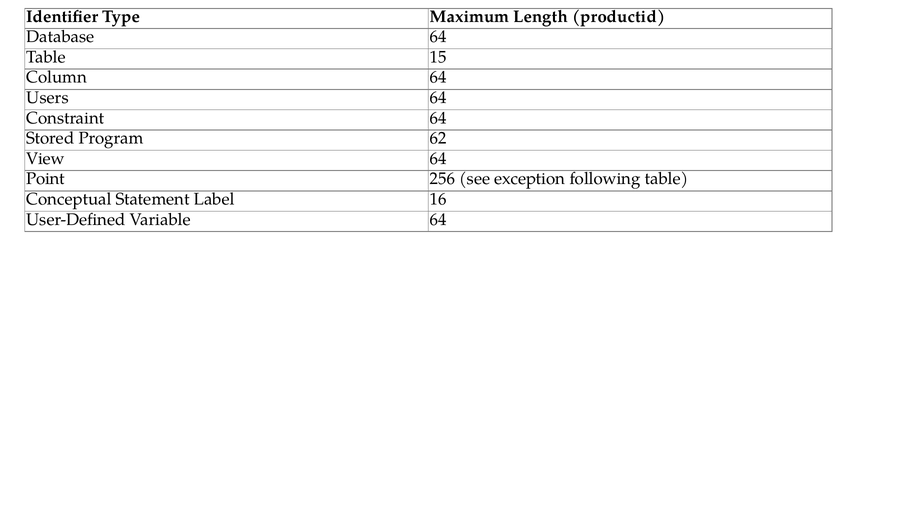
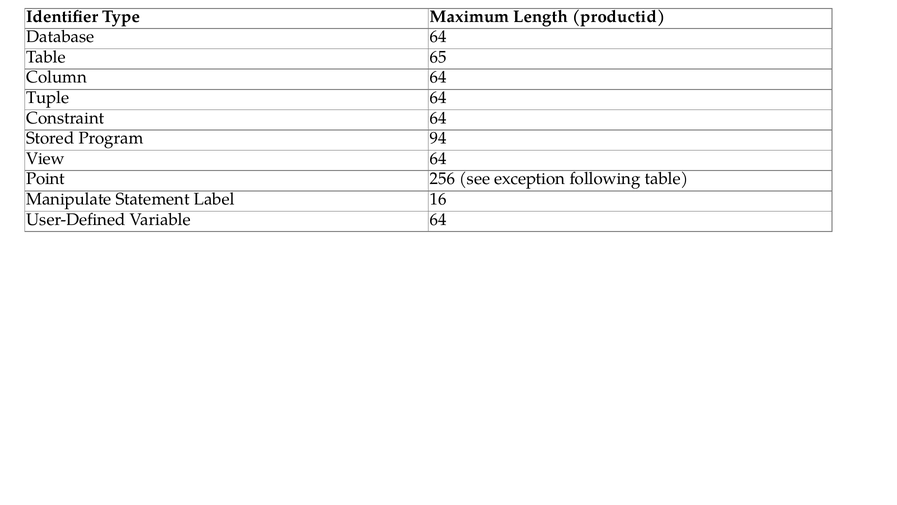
15: 15 -> 65 (438, 57)
Users: Users -> Tuple (48, 98)
62: 62 -> 94 (438, 138)
Conceptual: Conceptual -> Manipulate (69, 199)
